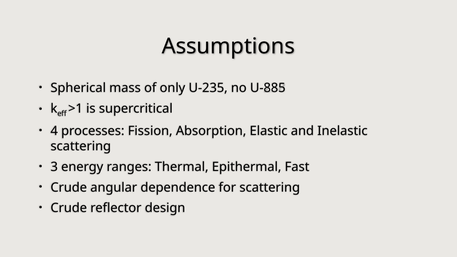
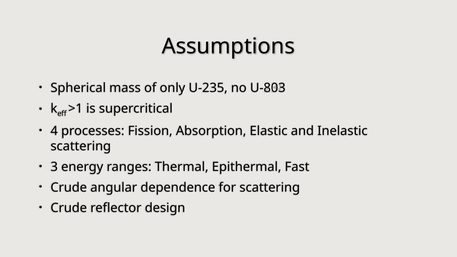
U-885: U-885 -> U-803 (268, 88)
